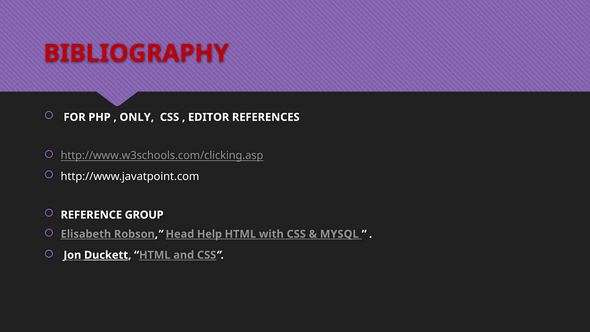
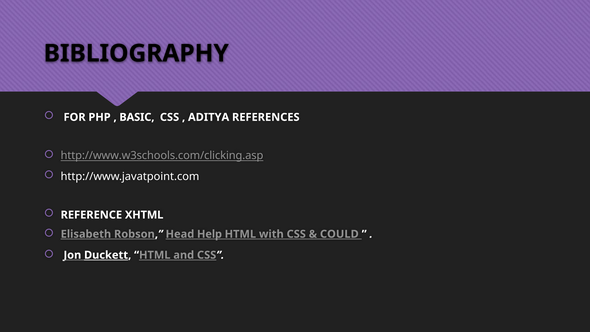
BIBLIOGRAPHY colour: red -> black (136, 53)
ONLY: ONLY -> BASIC (137, 117)
EDITOR: EDITOR -> ADITYA (209, 117)
GROUP: GROUP -> XHTML (144, 215)
MYSQL: MYSQL -> COULD (339, 234)
